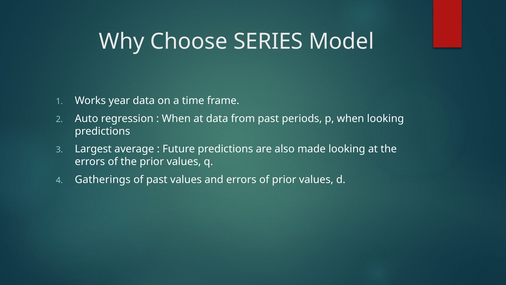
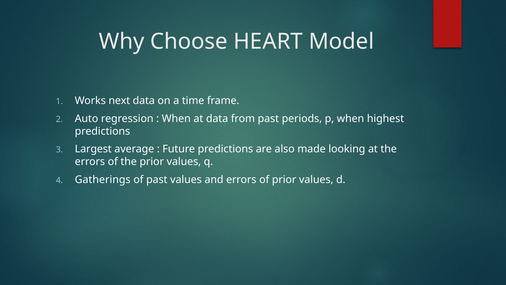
SERIES: SERIES -> HEART (268, 42)
year: year -> next (119, 100)
when looking: looking -> highest (386, 118)
